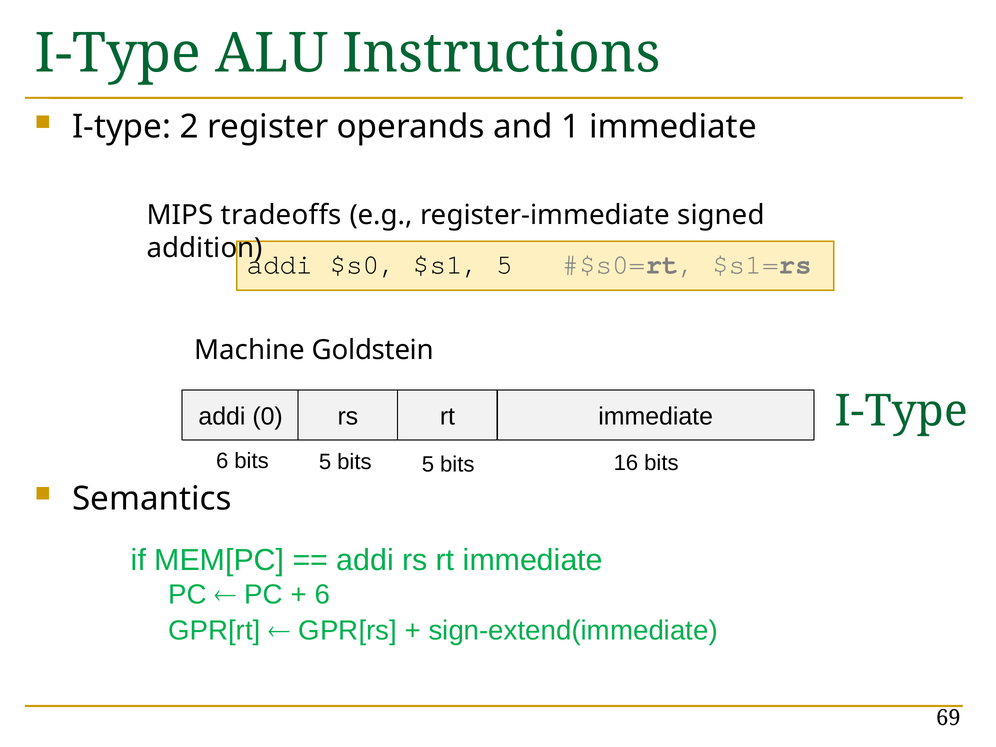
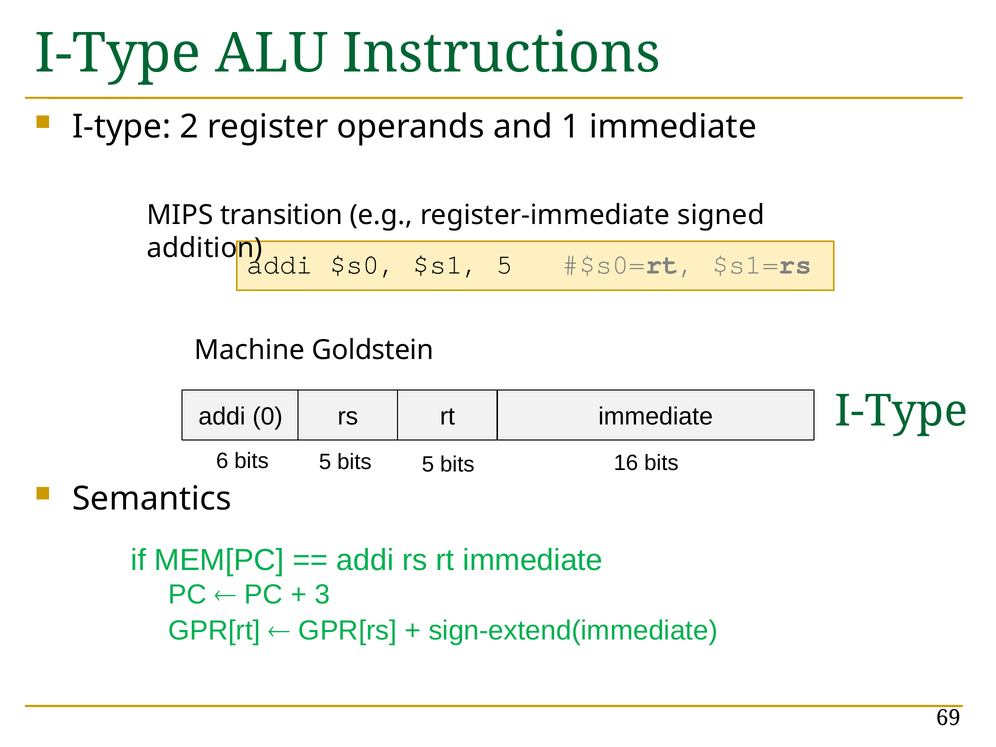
tradeoffs: tradeoffs -> transition (282, 215)
6: 6 -> 3 (322, 595)
